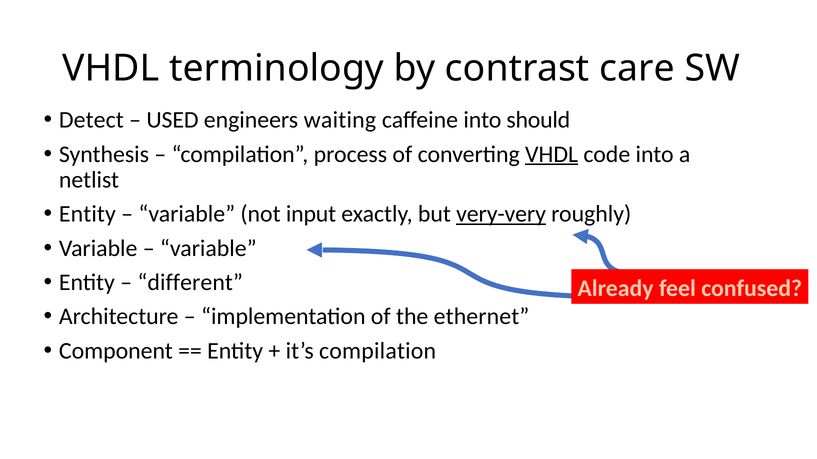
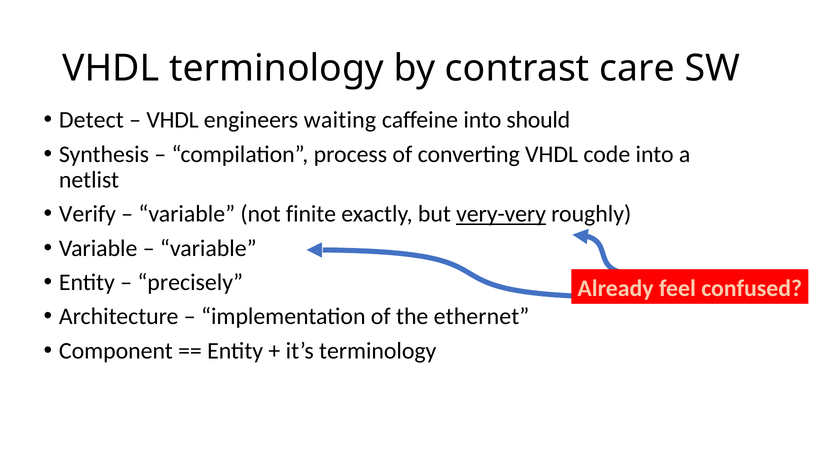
USED: USED -> VHDL (173, 120)
VHDL underline: present -> none (552, 154)
Entity: Entity -> Verify (87, 214)
input: input -> finite (311, 214)
different: different -> precisely (190, 283)
it’s compilation: compilation -> terminology (378, 351)
